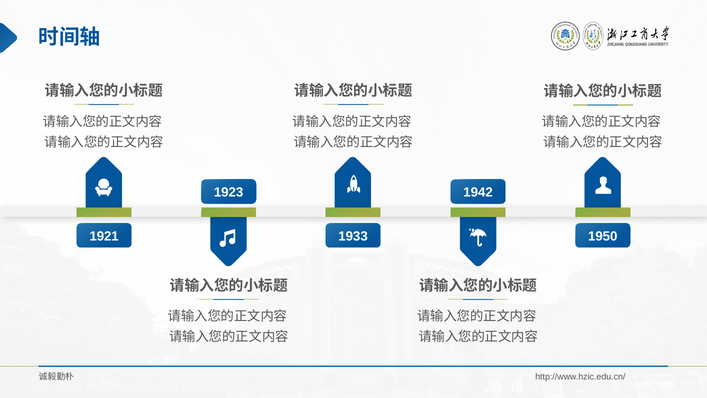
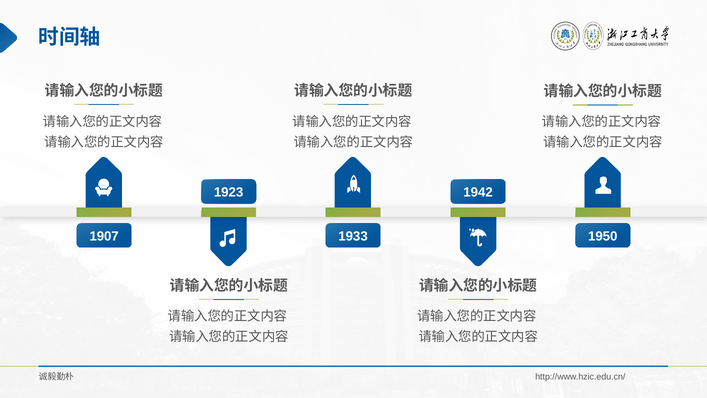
1921: 1921 -> 1907 (104, 236)
